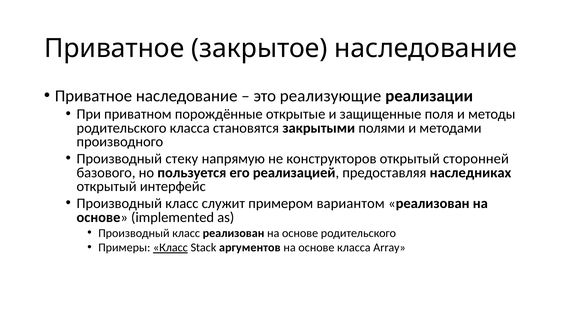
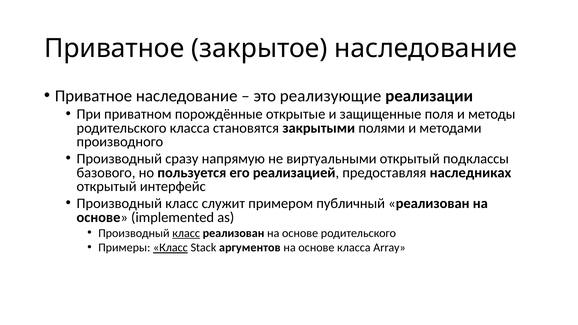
стеку: стеку -> сразу (182, 159)
конструкторов: конструкторов -> виртуальными (331, 159)
сторонней: сторонней -> подклассы (476, 159)
вариантом: вариантом -> публичный (351, 203)
класс underline: none -> present (186, 233)
